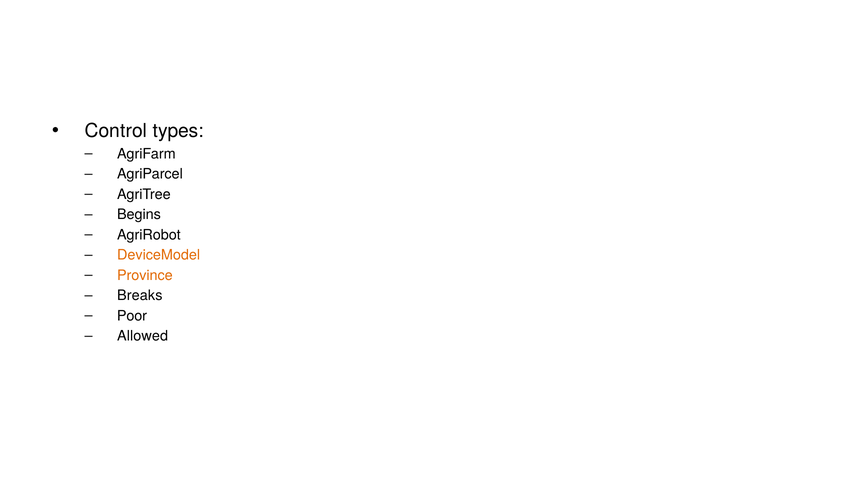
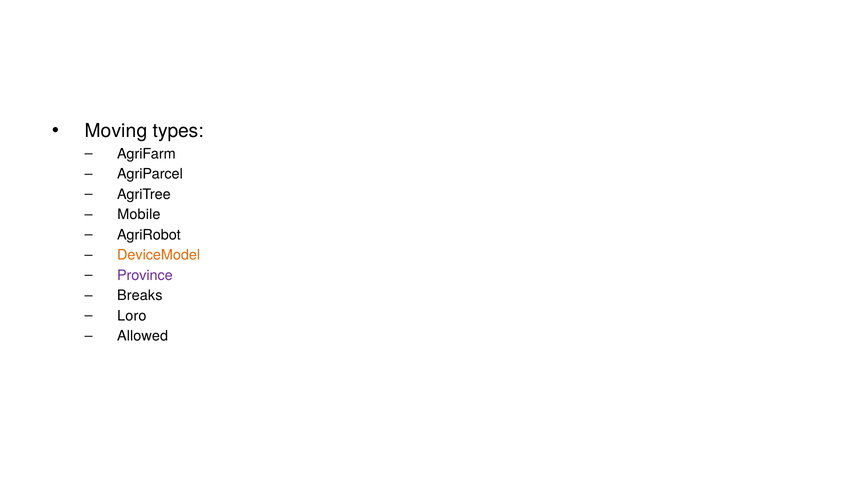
Control: Control -> Moving (116, 131)
Begins: Begins -> Mobile (139, 215)
Province colour: orange -> purple (145, 275)
Poor: Poor -> Loro (132, 316)
